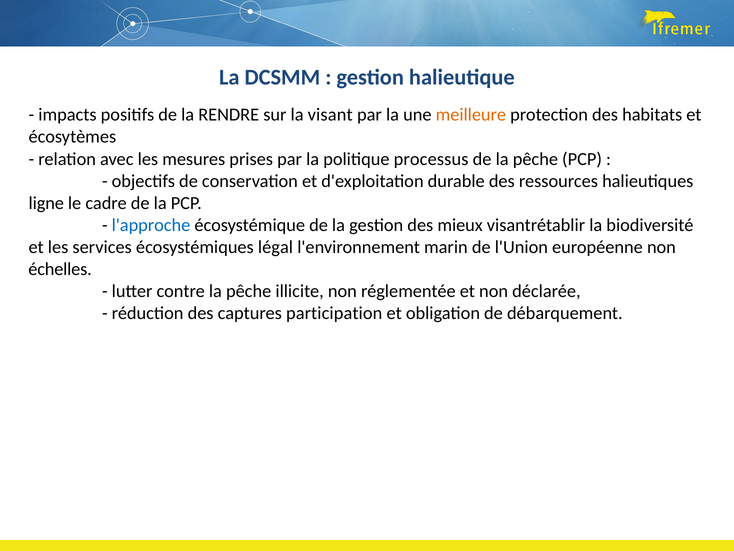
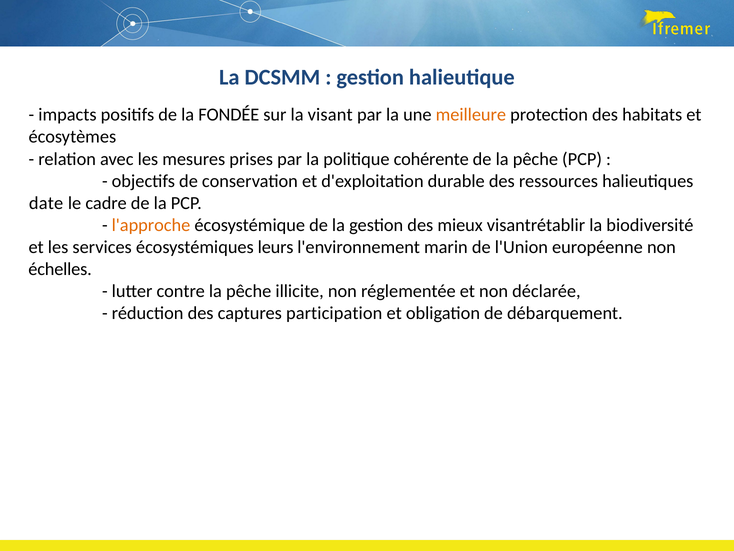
RENDRE: RENDRE -> FONDÉE (229, 115)
processus: processus -> cohérente (431, 159)
ligne: ligne -> date (46, 203)
l'approche colour: blue -> orange (151, 225)
légal: légal -> leurs (276, 247)
